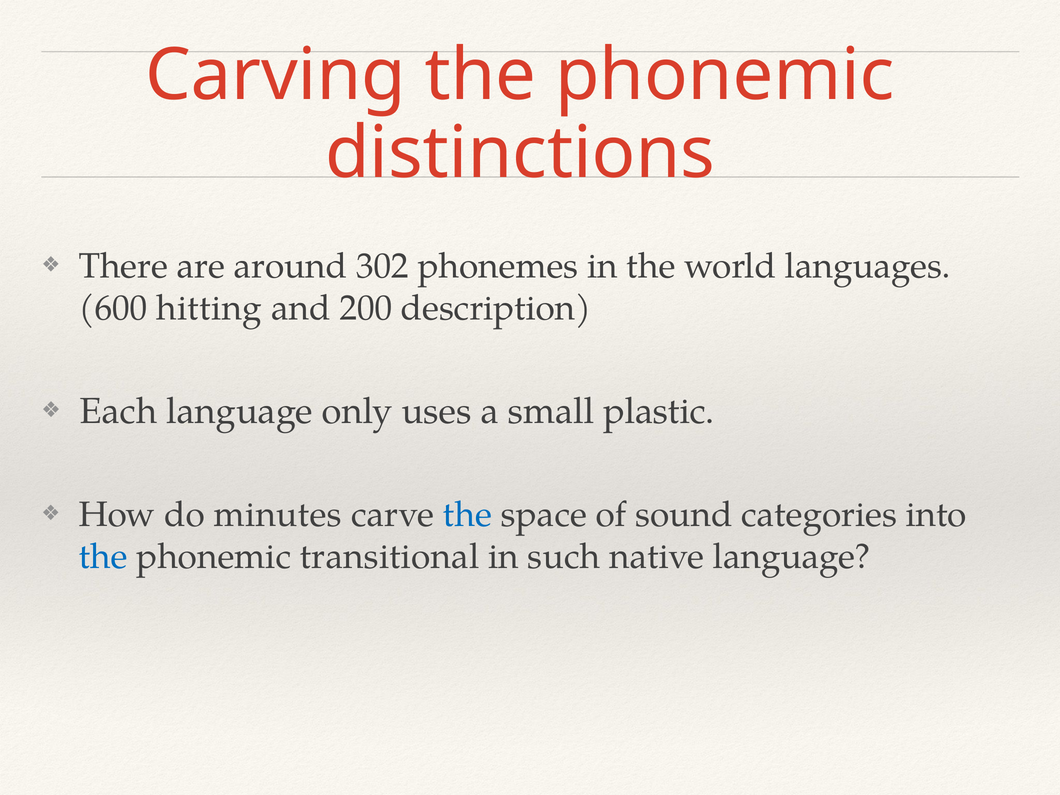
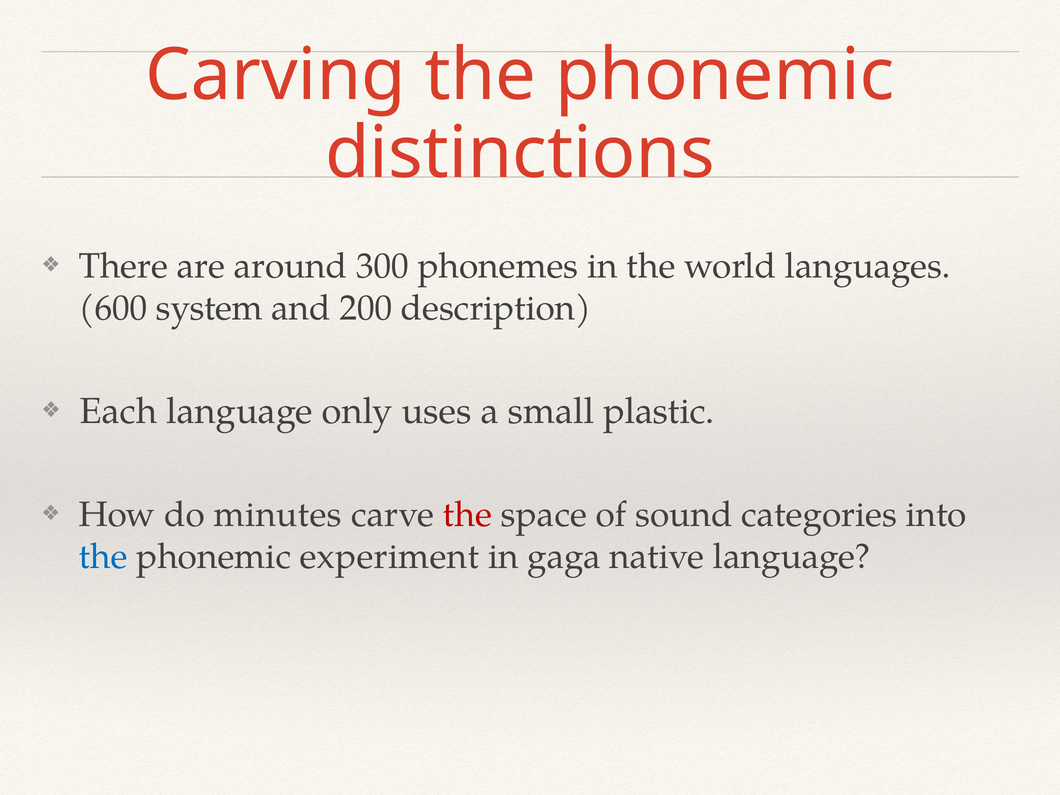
302: 302 -> 300 (383, 266)
hitting: hitting -> system (209, 308)
the colour: blue -> red (467, 514)
transitional: transitional -> experiment (390, 557)
such: such -> gaga (564, 557)
